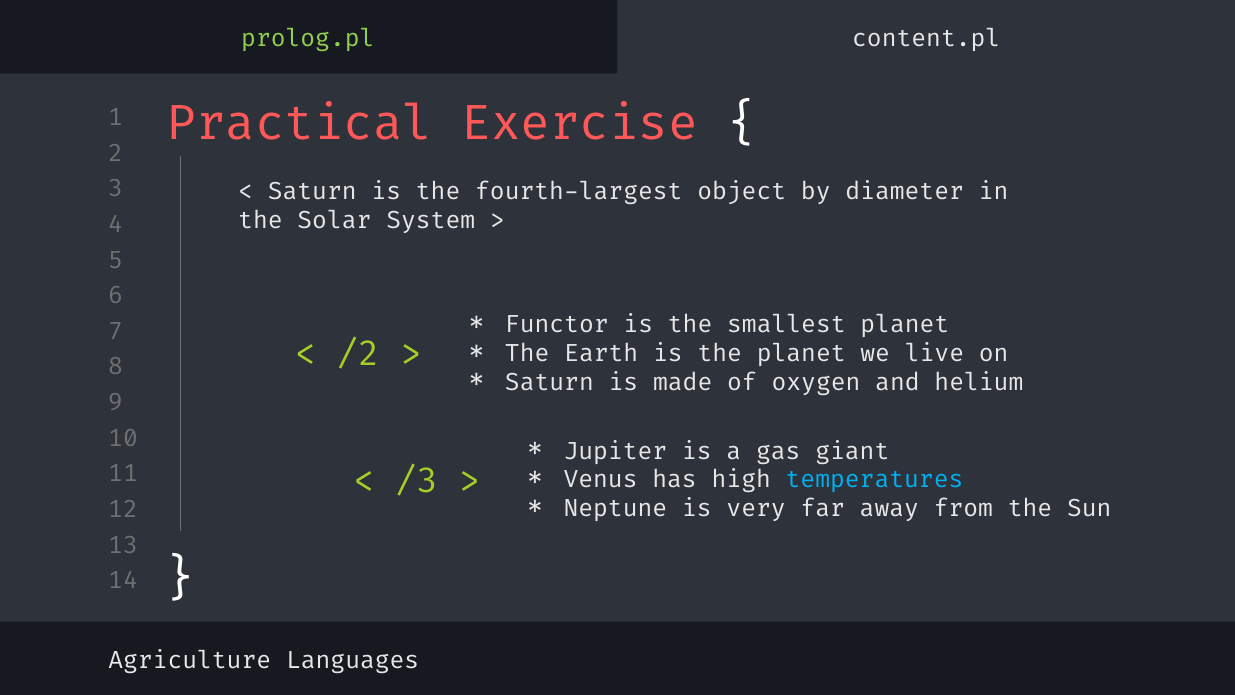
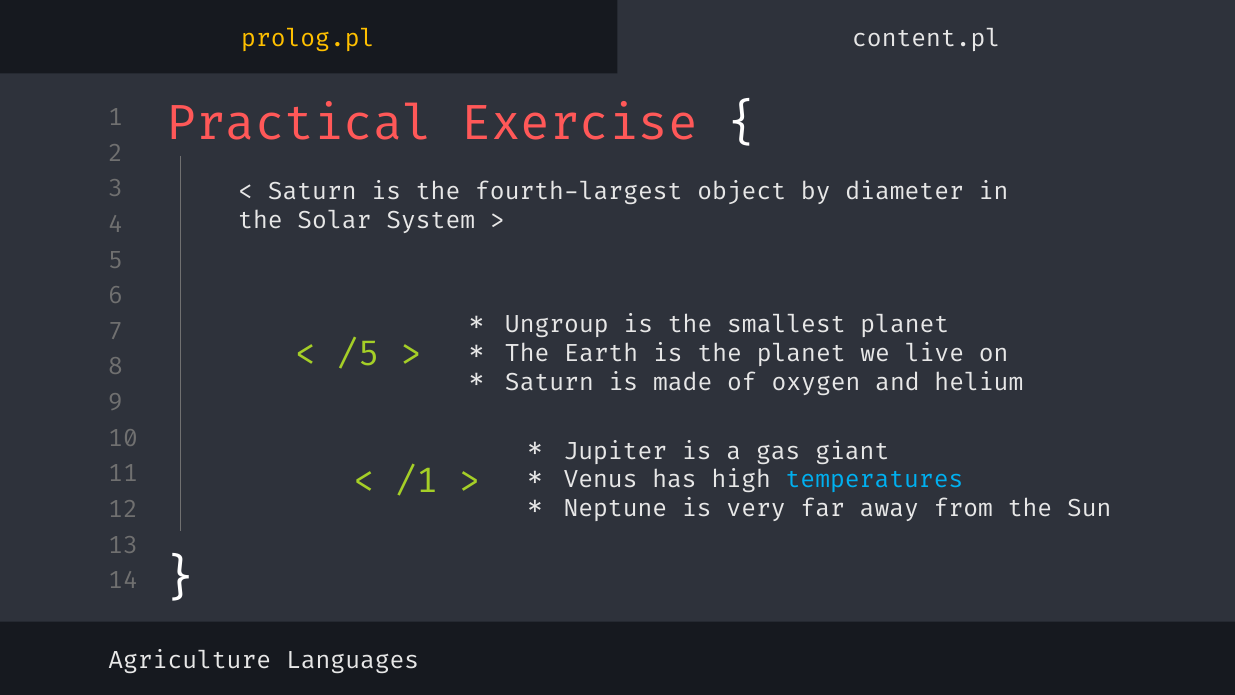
prolog.pl colour: light green -> yellow (308, 38)
Functor: Functor -> Ungroup (557, 324)
/2: /2 -> /5 (358, 354)
/3: /3 -> /1 (417, 481)
